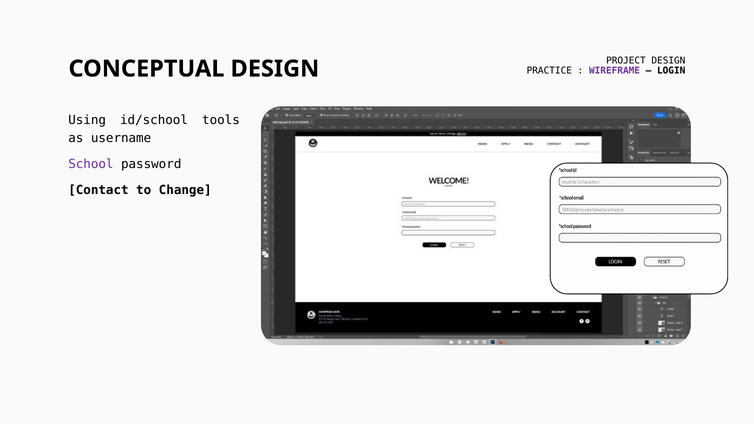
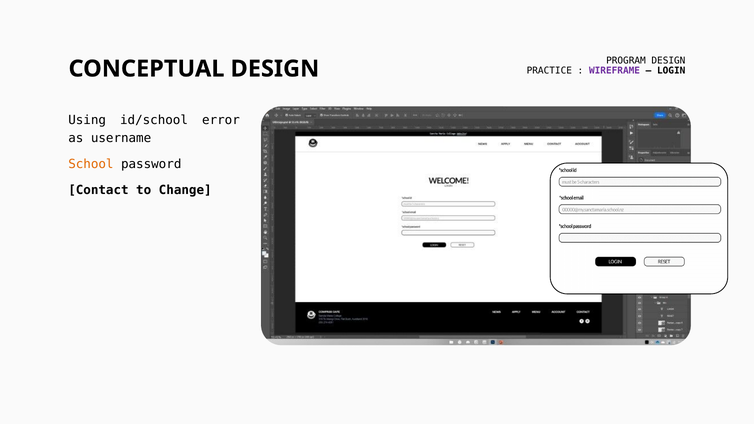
PROJECT: PROJECT -> PROGRAM (626, 61)
tools: tools -> error (221, 120)
School colour: purple -> orange (91, 164)
